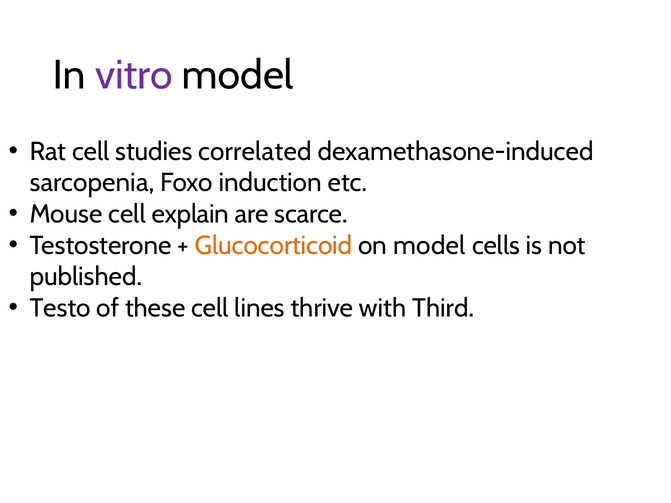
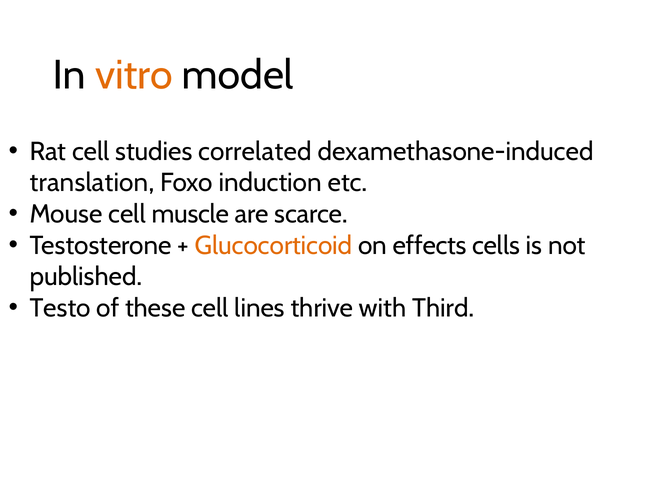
vitro colour: purple -> orange (134, 75)
sarcopenia: sarcopenia -> translation (92, 183)
explain: explain -> muscle (190, 214)
on model: model -> effects (430, 246)
